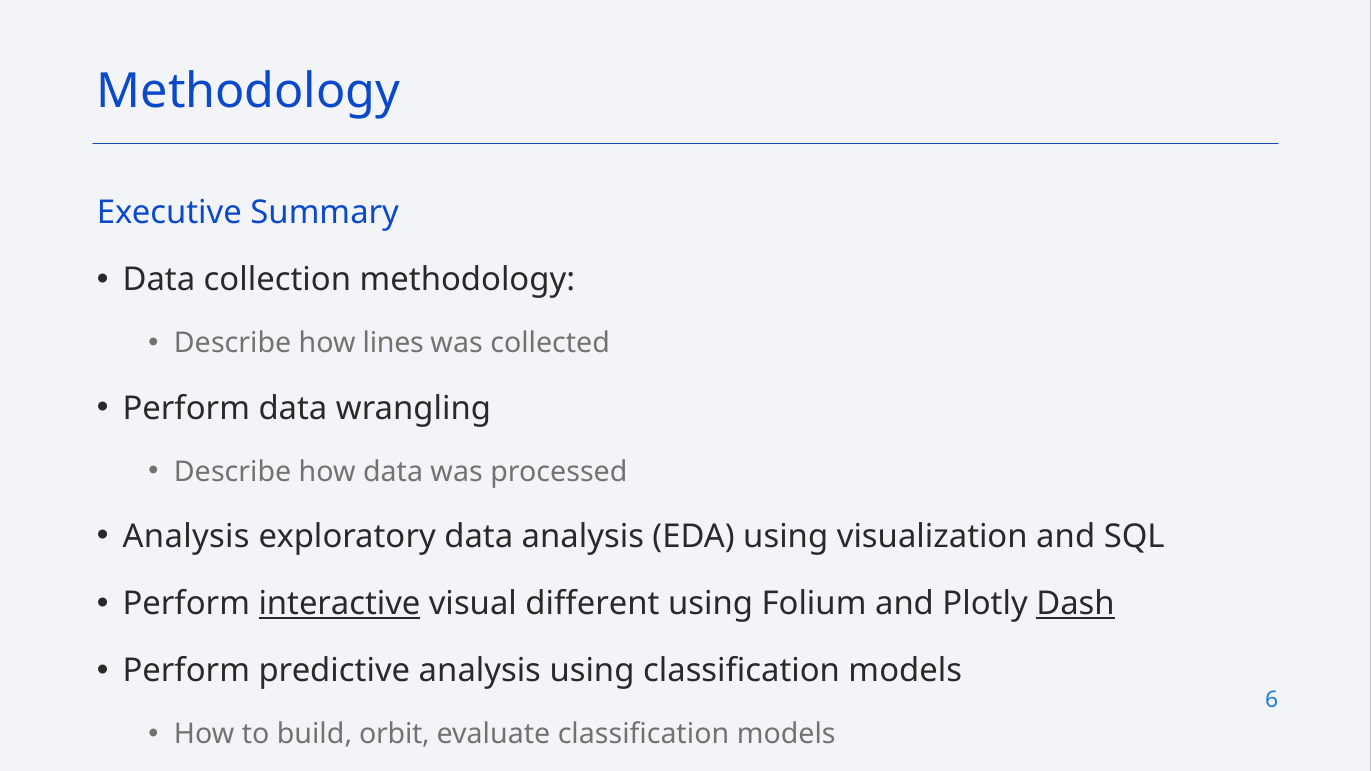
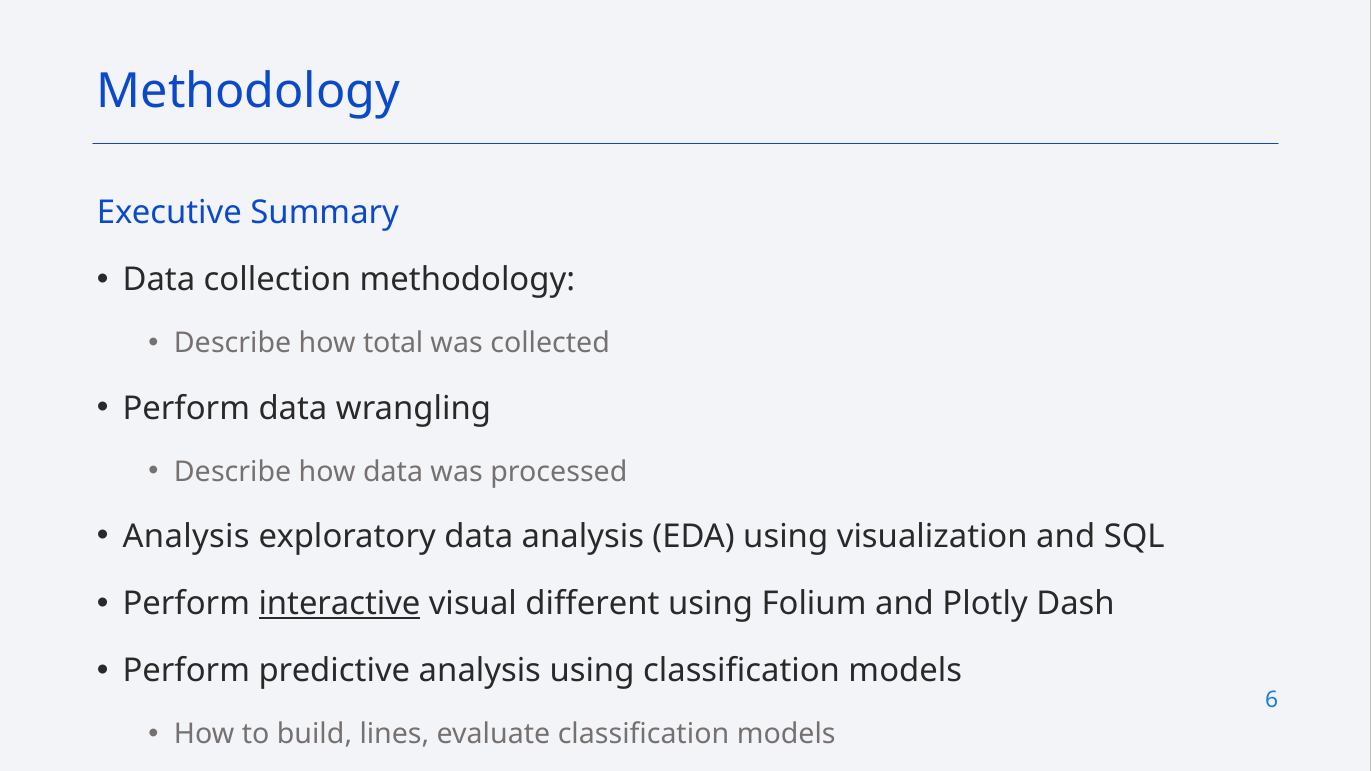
lines: lines -> total (393, 343)
Dash underline: present -> none (1076, 604)
orbit: orbit -> lines (394, 735)
